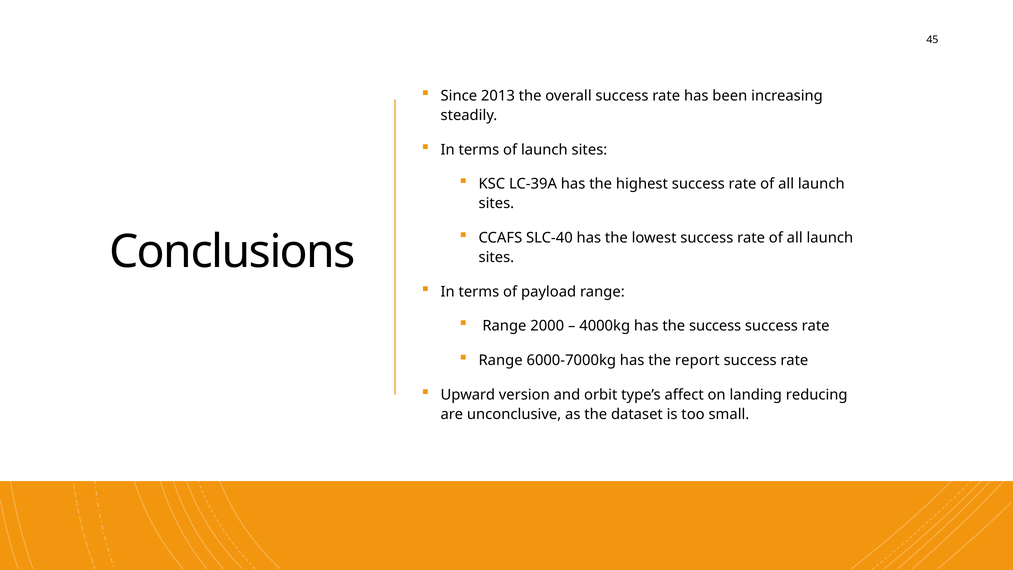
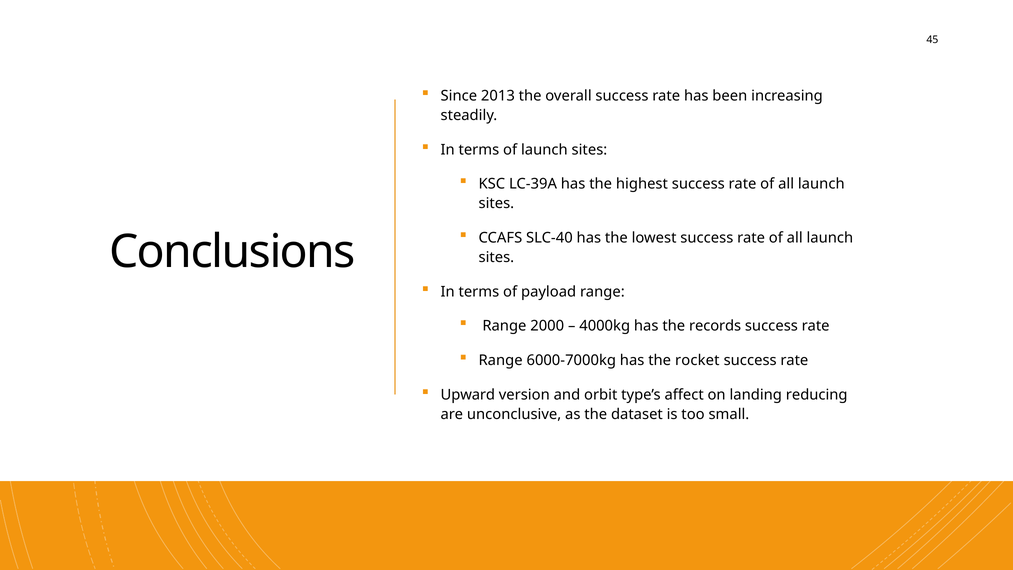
the success: success -> records (715, 326)
report: report -> rocket (697, 360)
